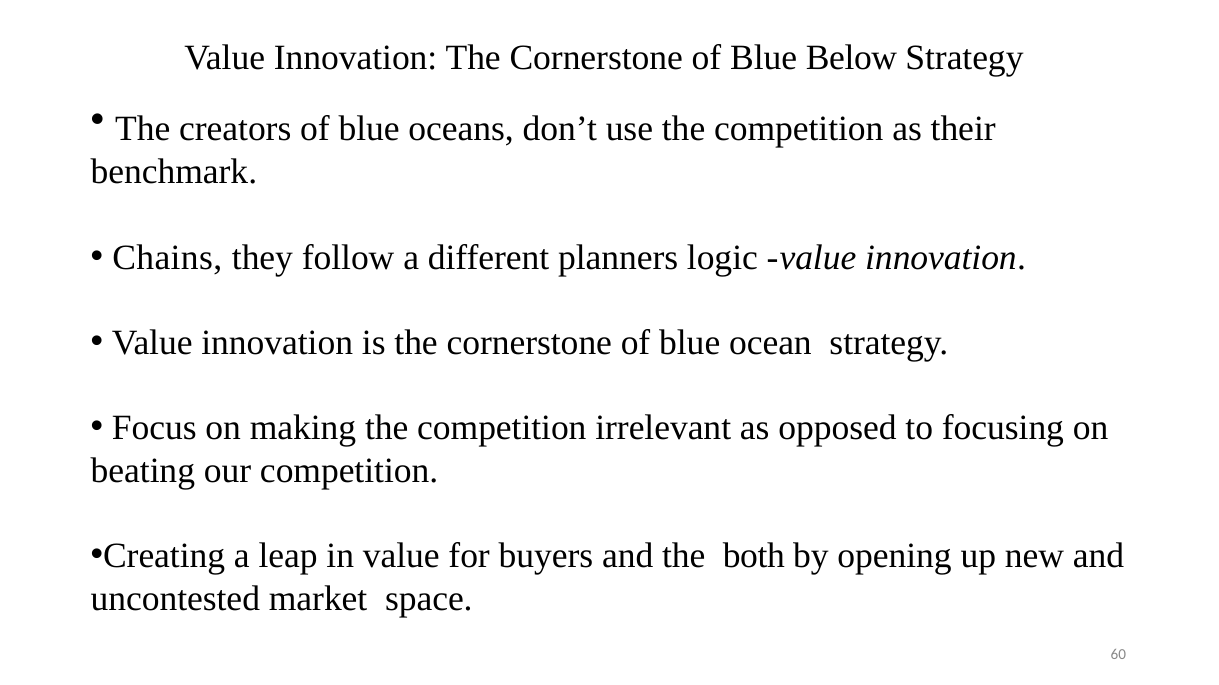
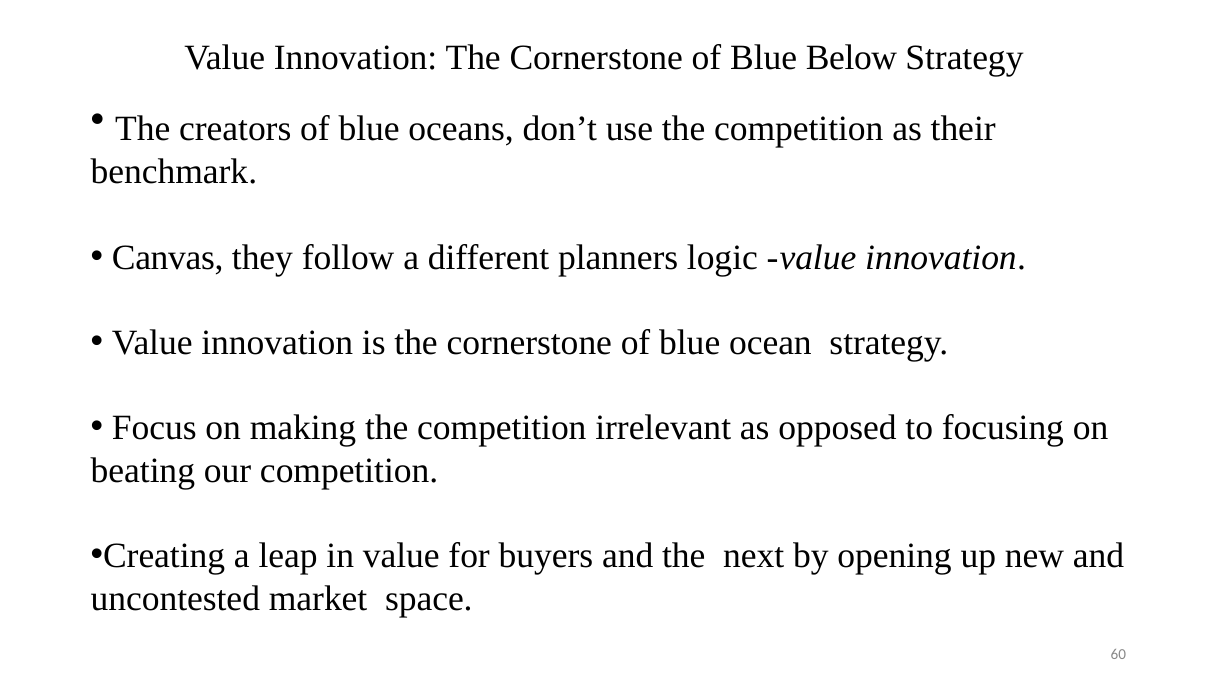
Chains: Chains -> Canvas (168, 258)
both: both -> next (754, 557)
